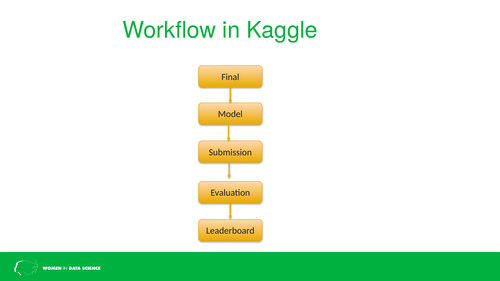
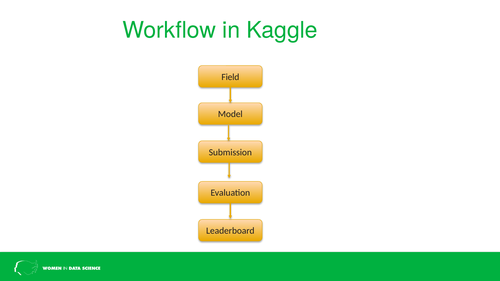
Final: Final -> Field (230, 77)
